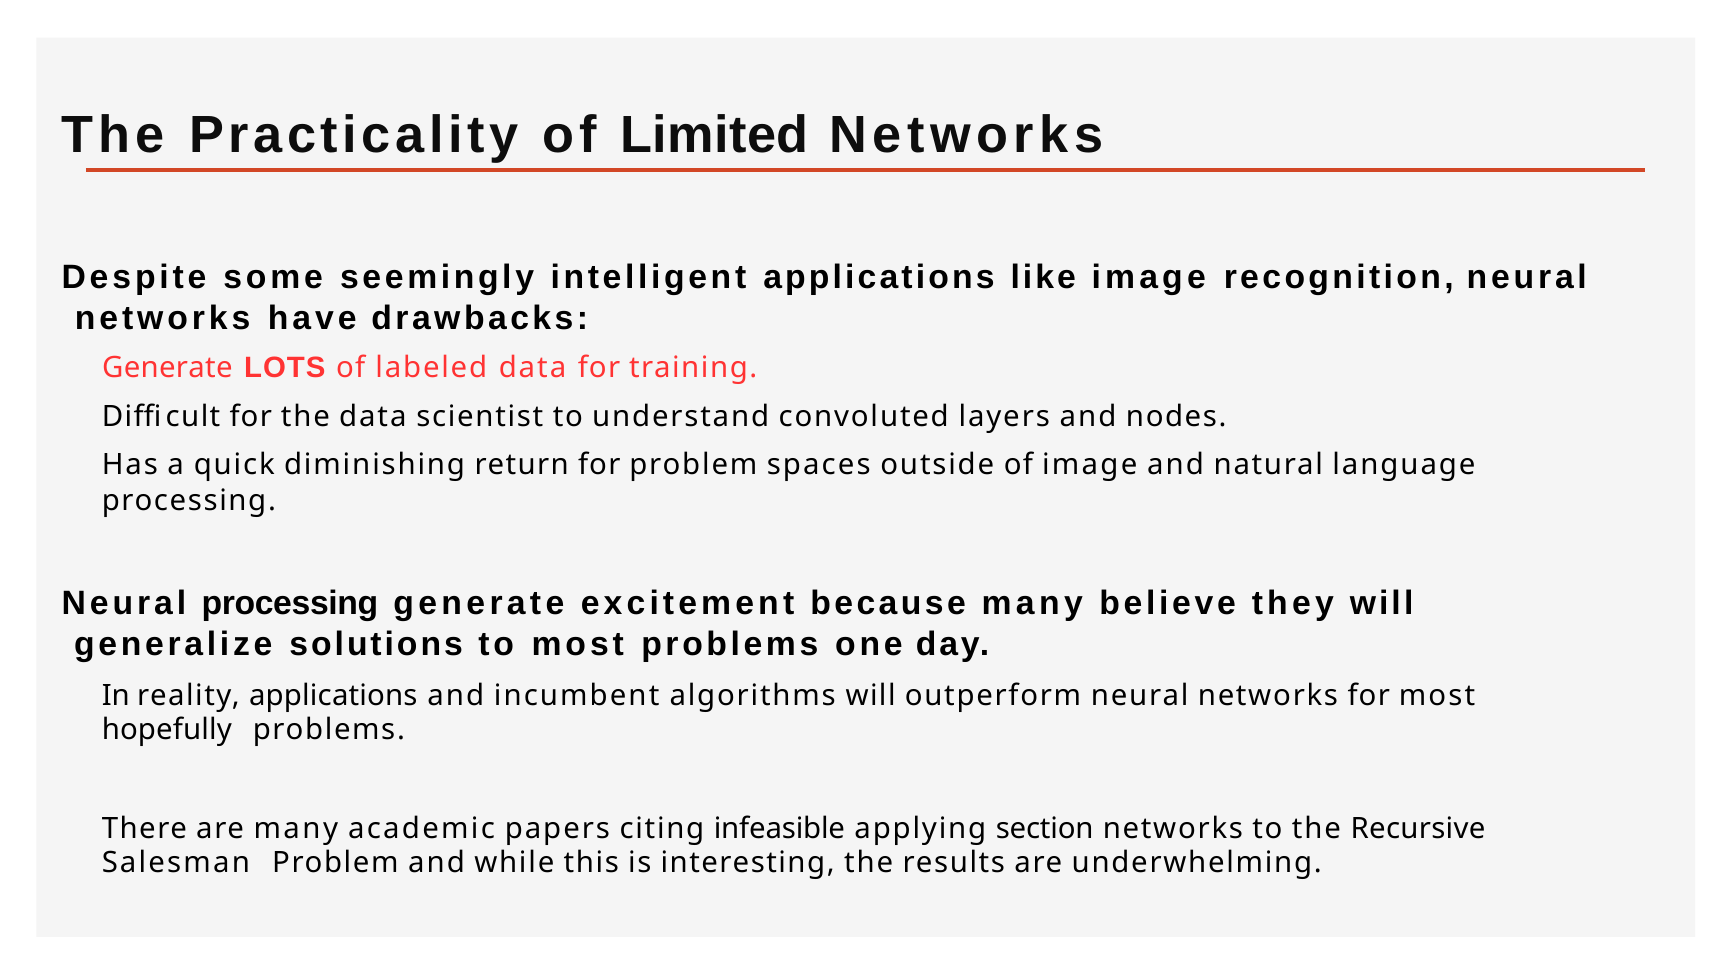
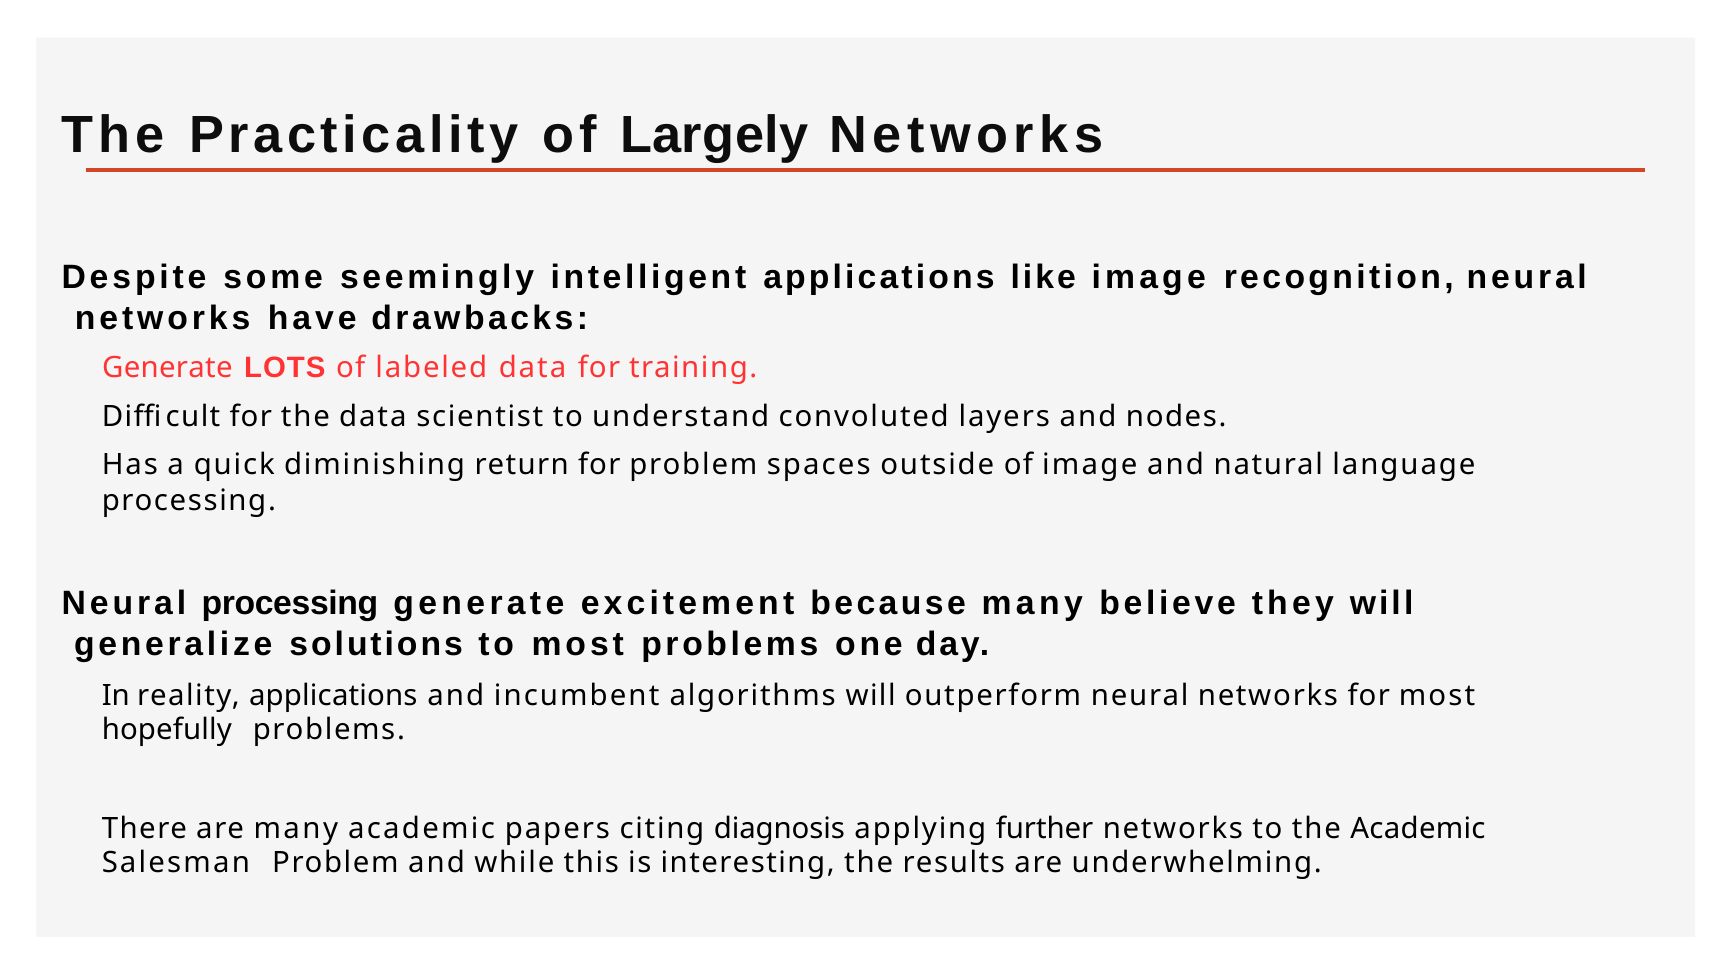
Limited: Limited -> Largely (714, 135)
infeasible: infeasible -> diagnosis (779, 829)
section: section -> further (1045, 829)
the Recursive: Recursive -> Academic (1418, 829)
